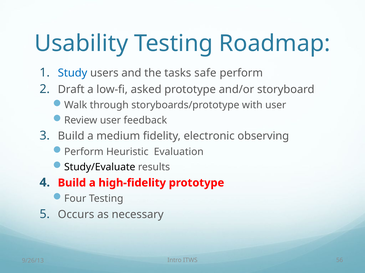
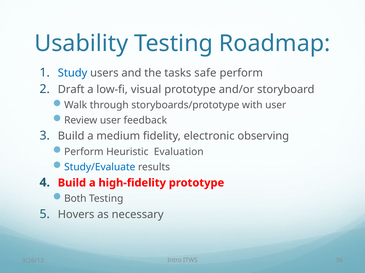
asked: asked -> visual (146, 90)
Study/Evaluate colour: black -> blue (100, 167)
Four: Four -> Both (75, 199)
Occurs: Occurs -> Hovers (76, 215)
